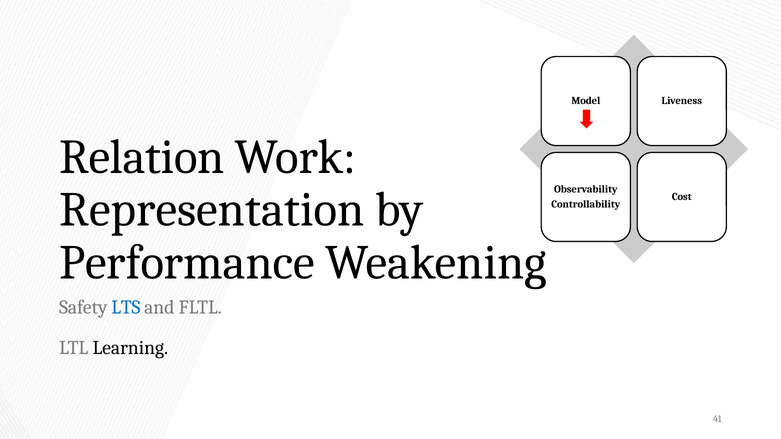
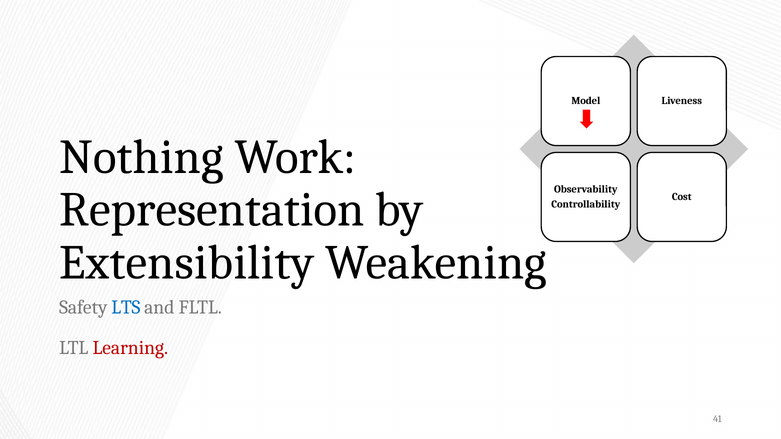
Relation: Relation -> Nothing (141, 157)
Performance: Performance -> Extensibility (187, 263)
Learning colour: black -> red (130, 348)
